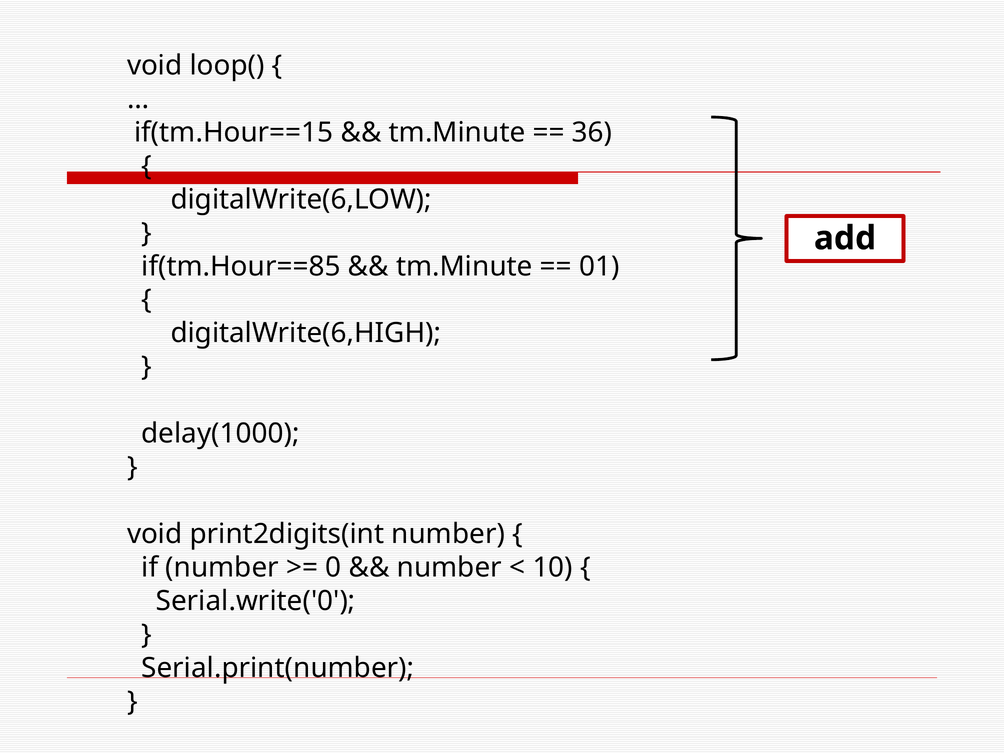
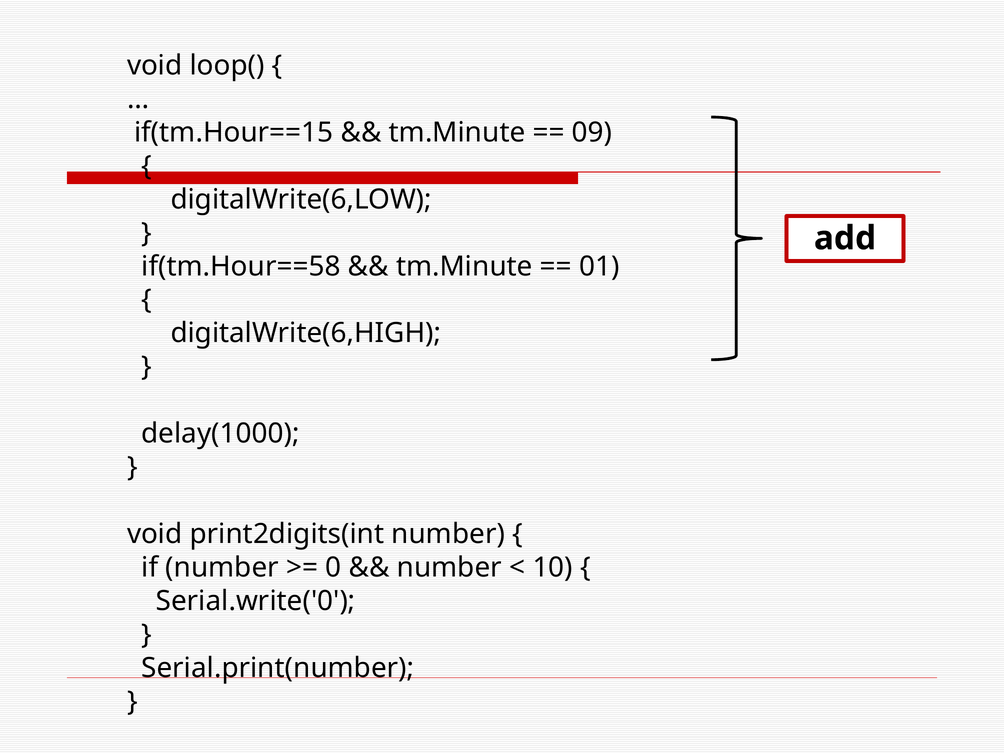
36: 36 -> 09 (592, 132)
if(tm.Hour==85: if(tm.Hour==85 -> if(tm.Hour==58 (241, 266)
